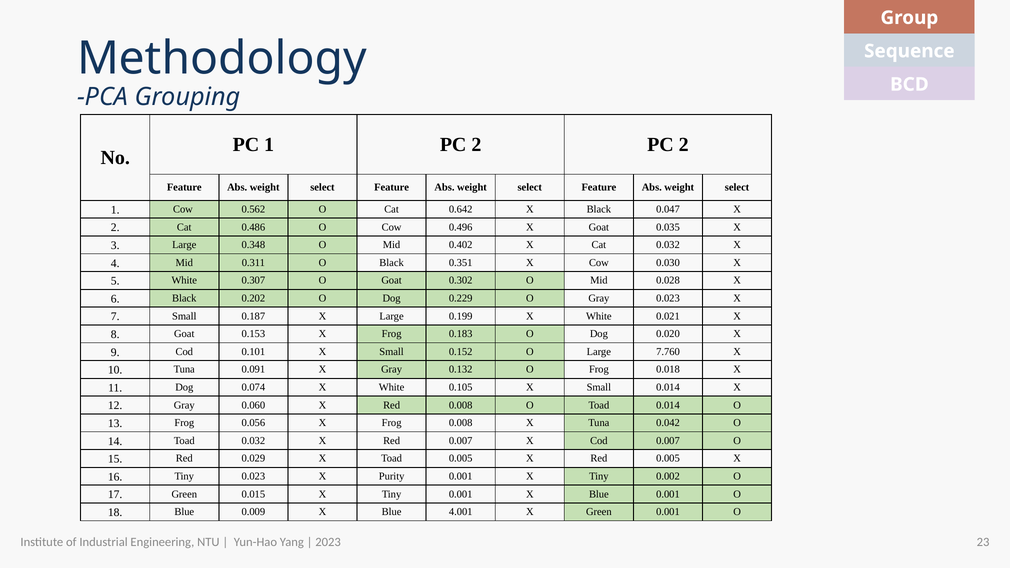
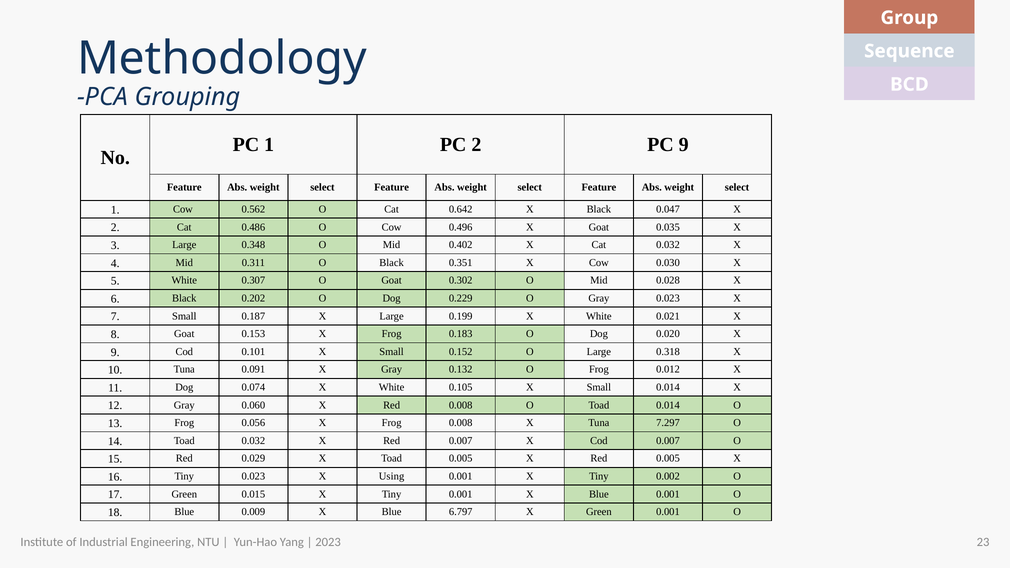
2 PC 2: 2 -> 9 (684, 145)
7.760: 7.760 -> 0.318 (668, 352)
0.018: 0.018 -> 0.012 (668, 370)
0.042: 0.042 -> 7.297 (668, 423)
Purity: Purity -> Using (392, 476)
4.001: 4.001 -> 6.797 (461, 512)
